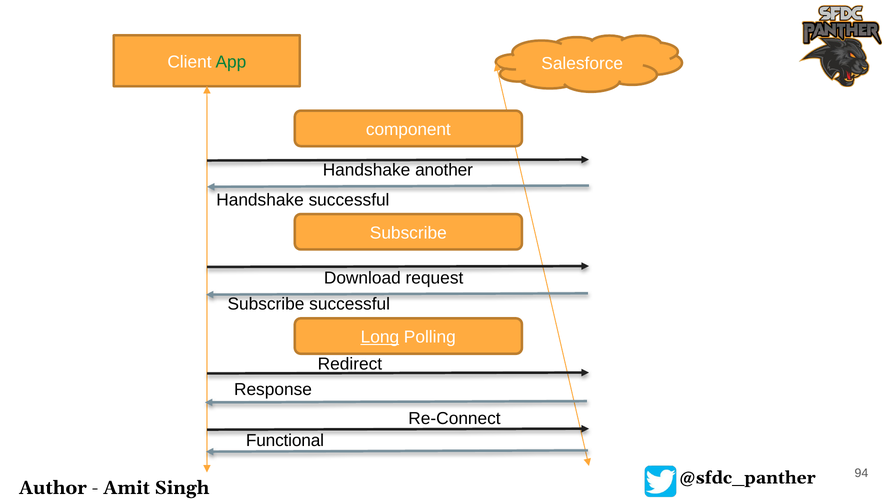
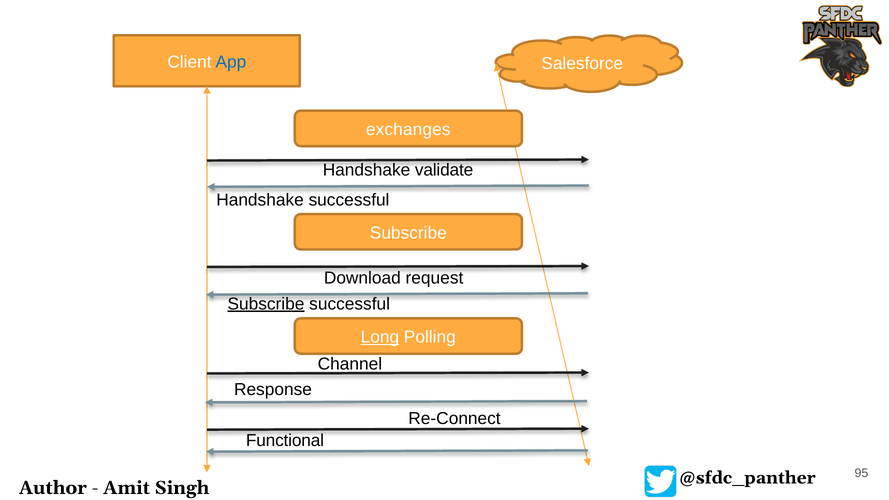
App colour: green -> blue (231, 62)
component: component -> exchanges (408, 130)
another: another -> validate (444, 170)
Subscribe underline: none -> present (266, 304)
Redirect: Redirect -> Channel (350, 364)
94: 94 -> 95 (861, 473)
